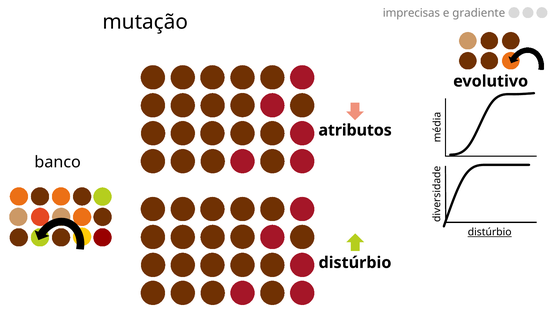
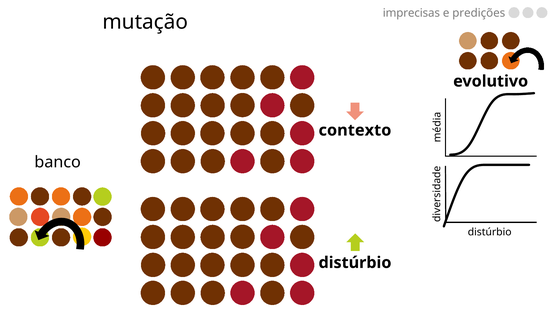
gradiente: gradiente -> predições (479, 13)
atributos: atributos -> contexto (355, 131)
distúrbio underline: present -> none (490, 233)
